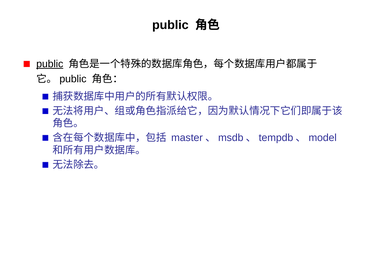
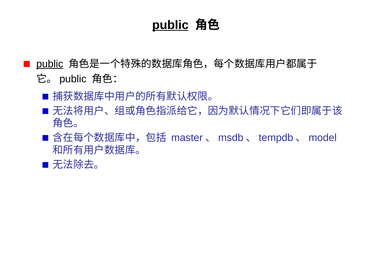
public underline: none -> present (170, 25)
